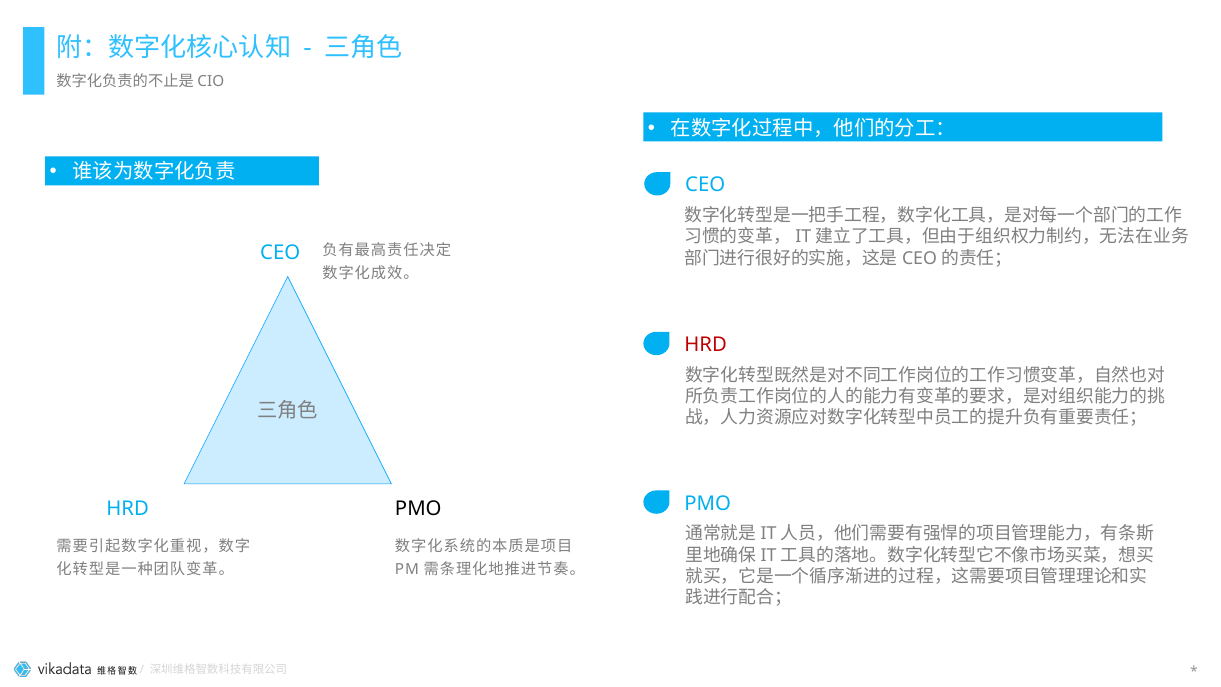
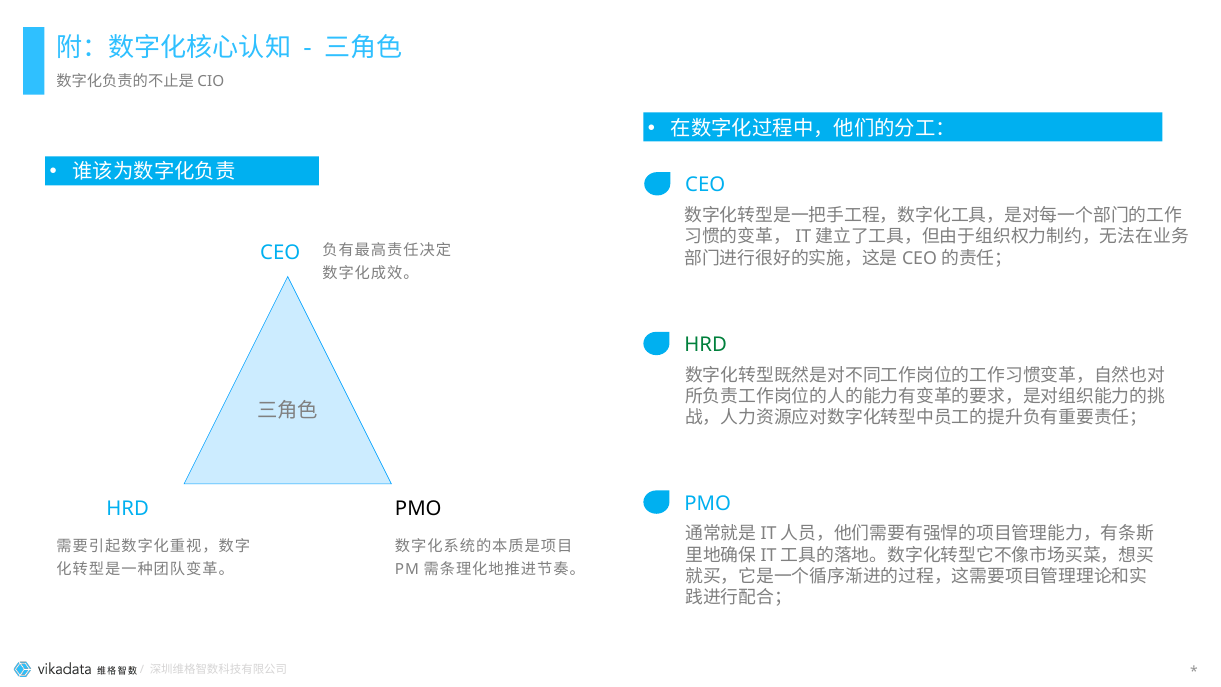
HRD colour: red -> green (706, 345)
